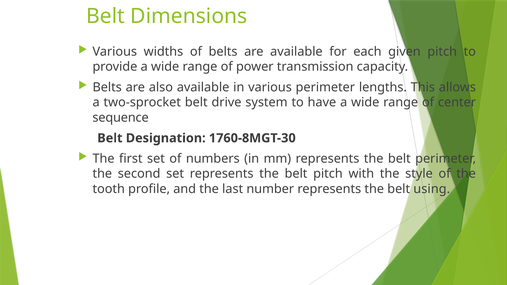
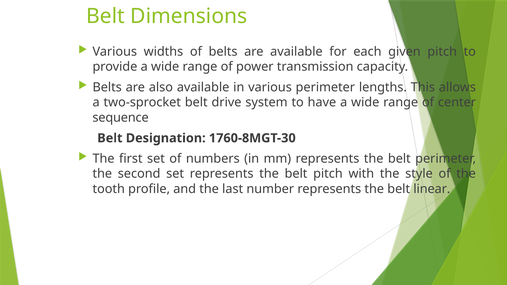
using: using -> linear (432, 189)
